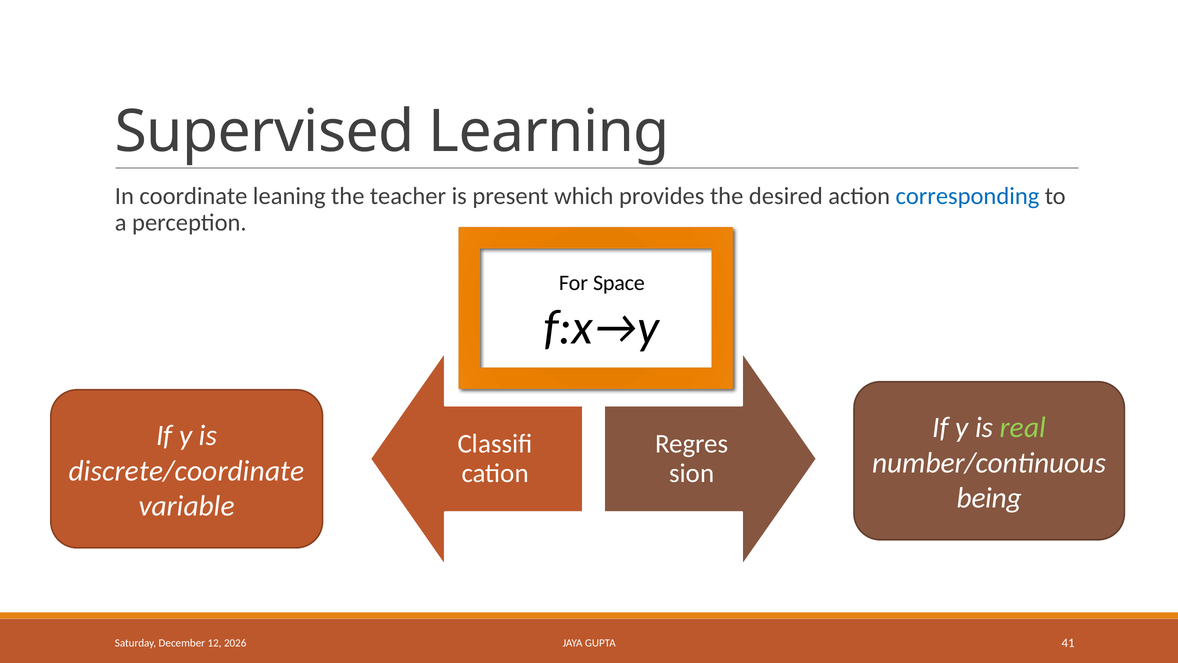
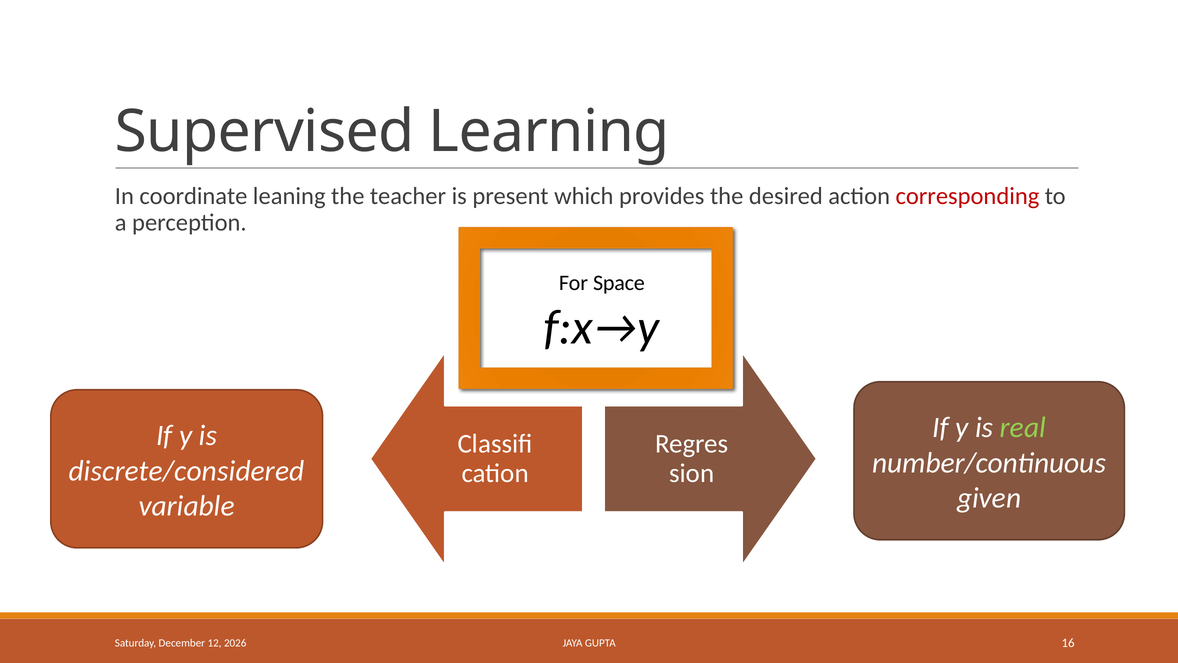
corresponding colour: blue -> red (967, 196)
discrete/coordinate: discrete/coordinate -> discrete/considered (187, 471)
being: being -> given (989, 498)
41: 41 -> 16 (1068, 643)
